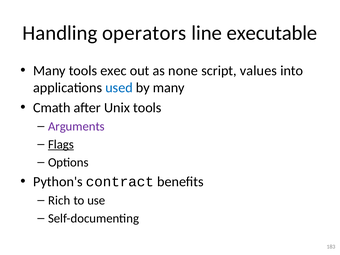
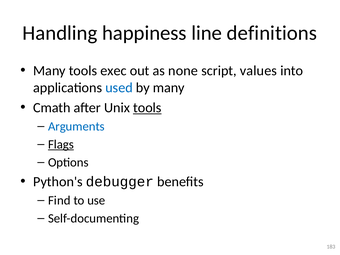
operators: operators -> happiness (144, 33)
executable: executable -> definitions (272, 33)
tools underline: none -> present (147, 108)
Arguments colour: purple -> blue (76, 126)
contract: contract -> debugger (120, 182)
Rich: Rich -> Find (59, 200)
